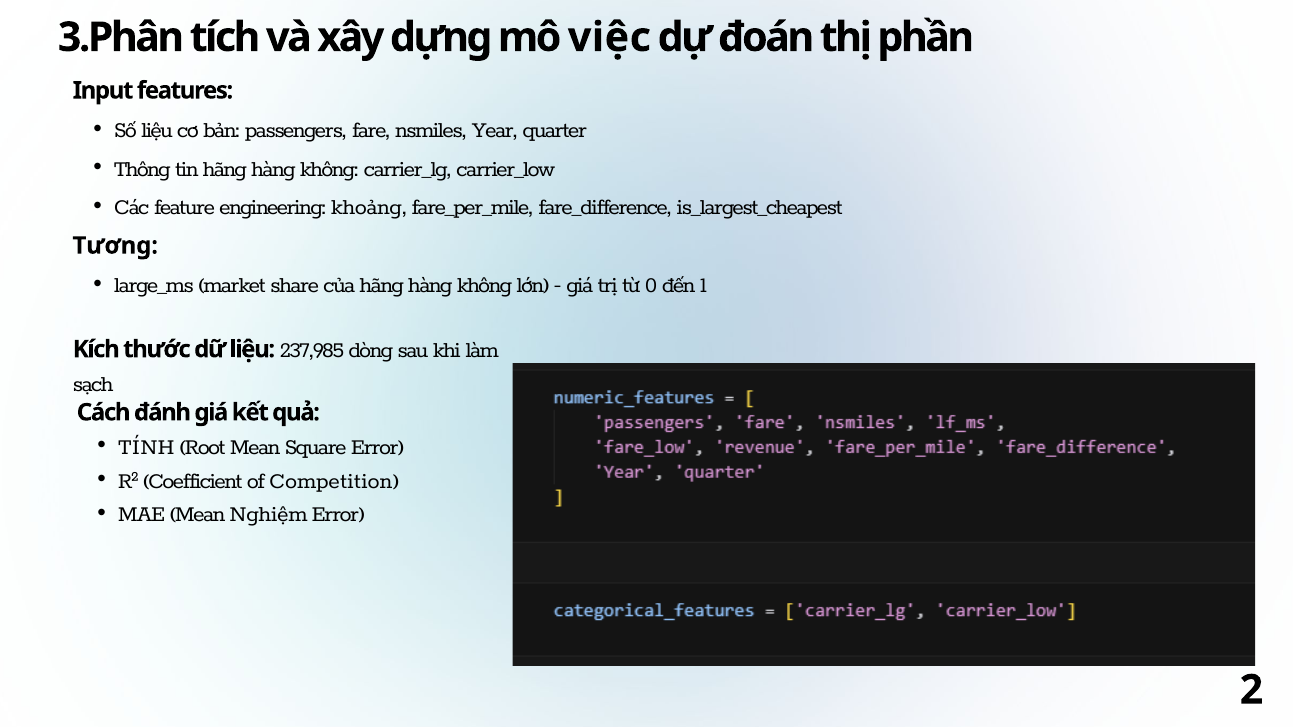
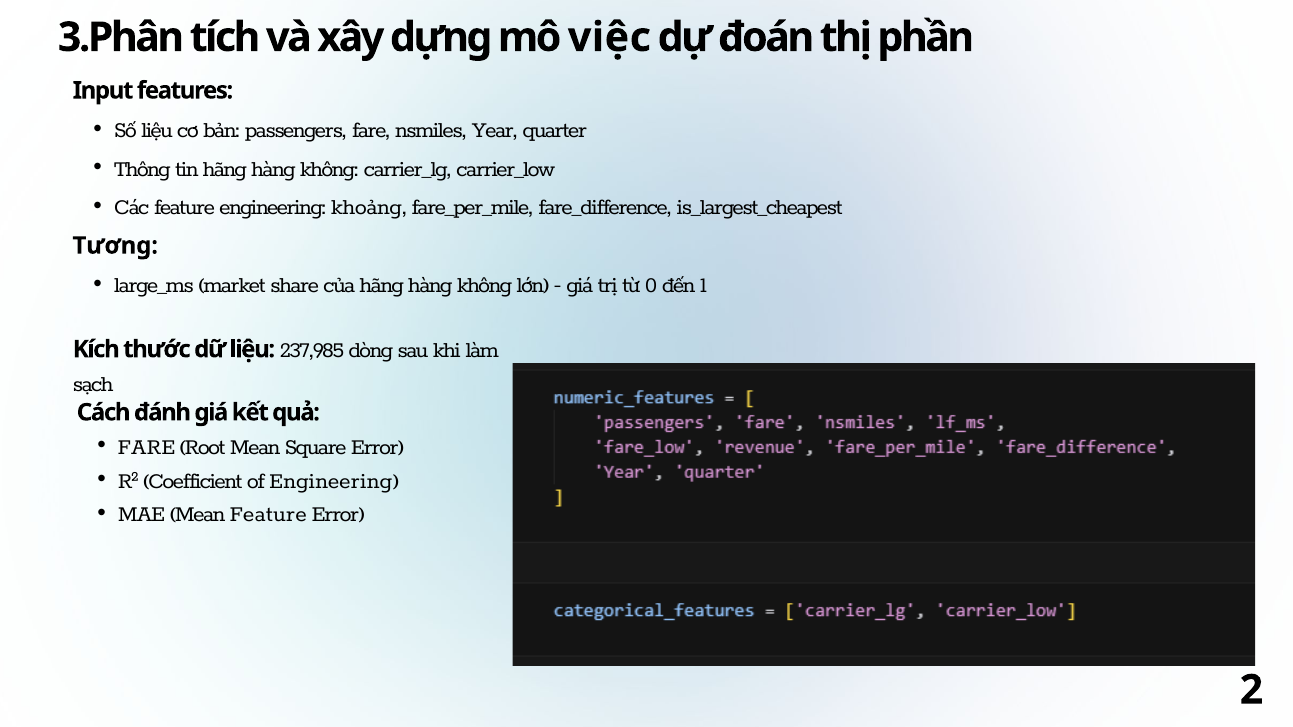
TÍNH: TÍNH -> FARE (147, 446)
of Competition: Competition -> Engineering (334, 480)
Mean Nghiệm: Nghiệm -> Feature (268, 514)
